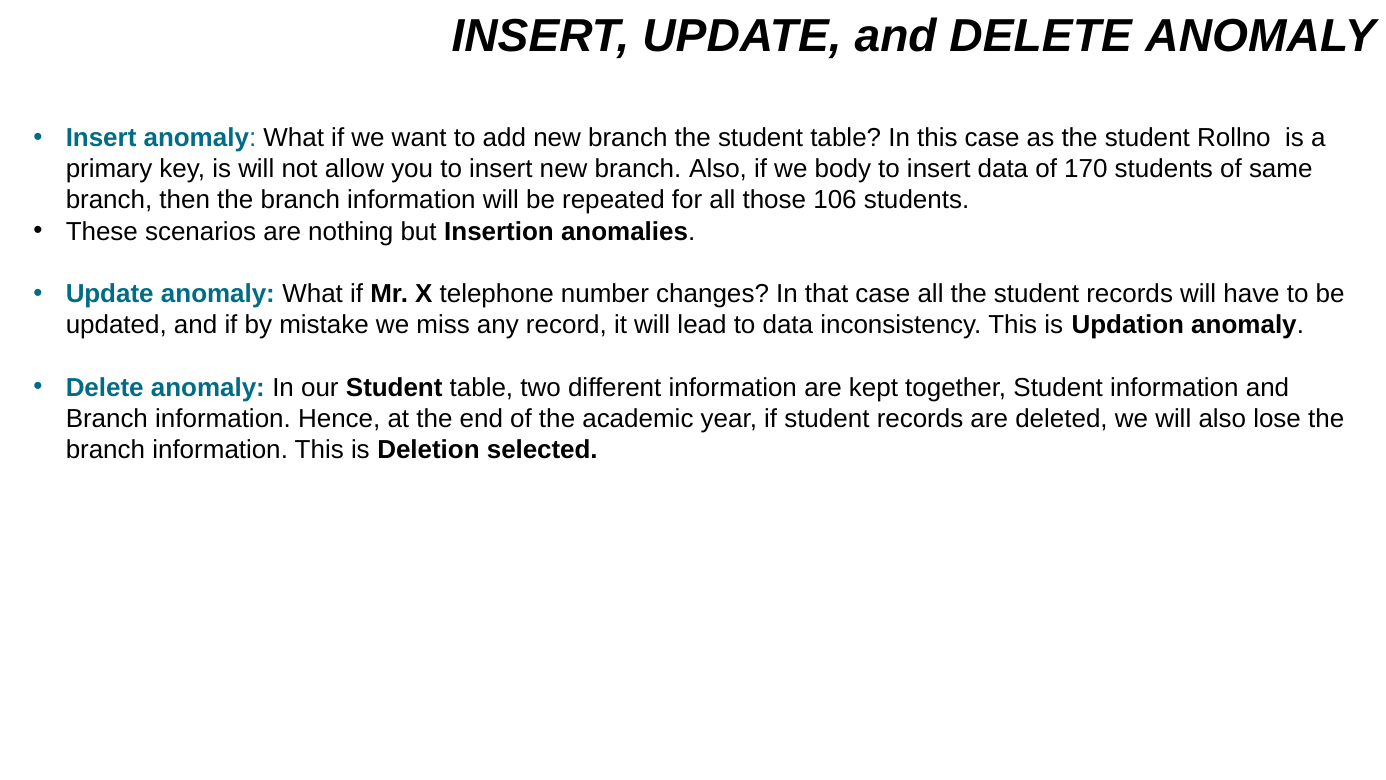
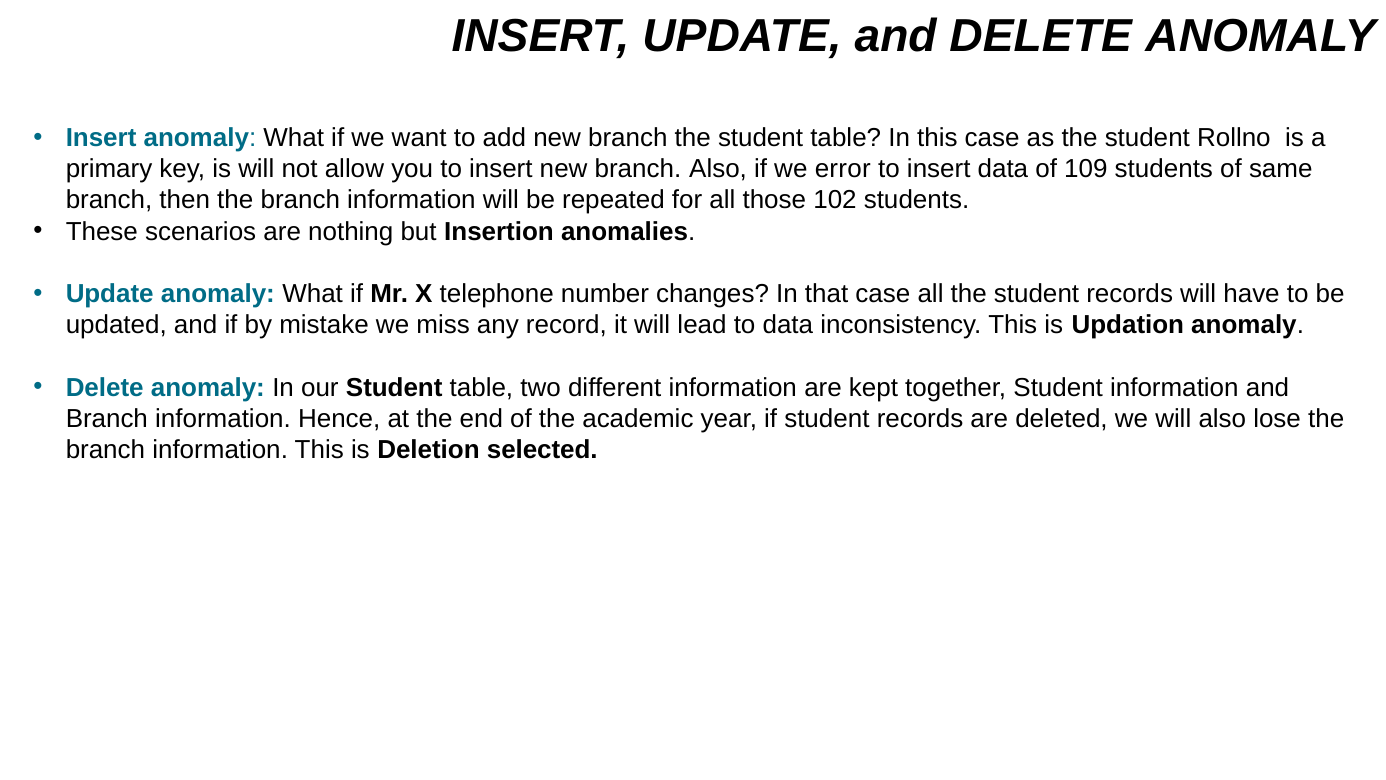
body: body -> error (843, 169)
170: 170 -> 109 (1086, 169)
106: 106 -> 102 (835, 200)
